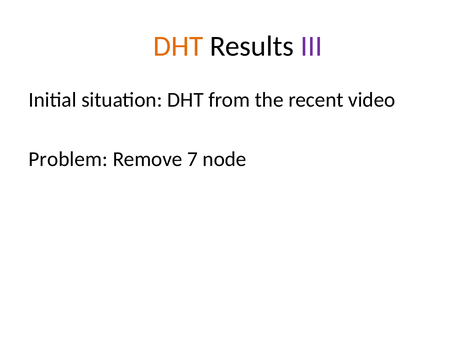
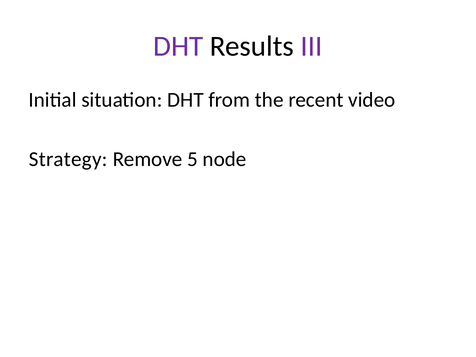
DHT colour: orange -> purple (178, 46)
Problem: Problem -> Strategy (68, 159)
7: 7 -> 5 (192, 159)
